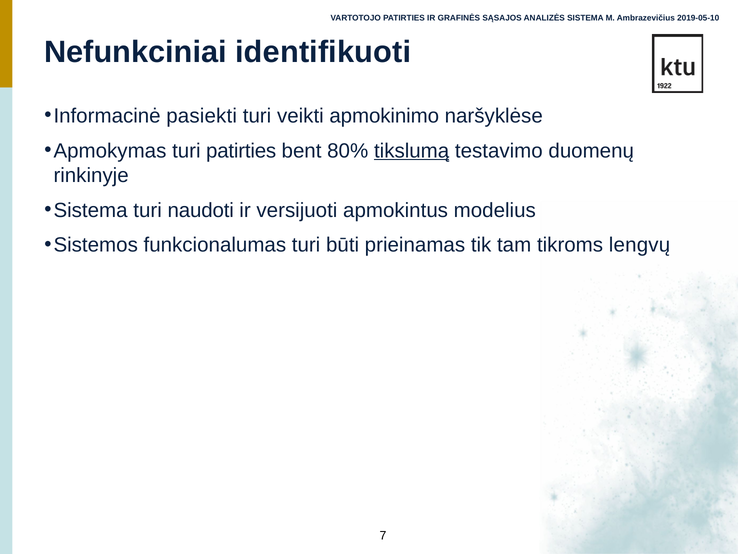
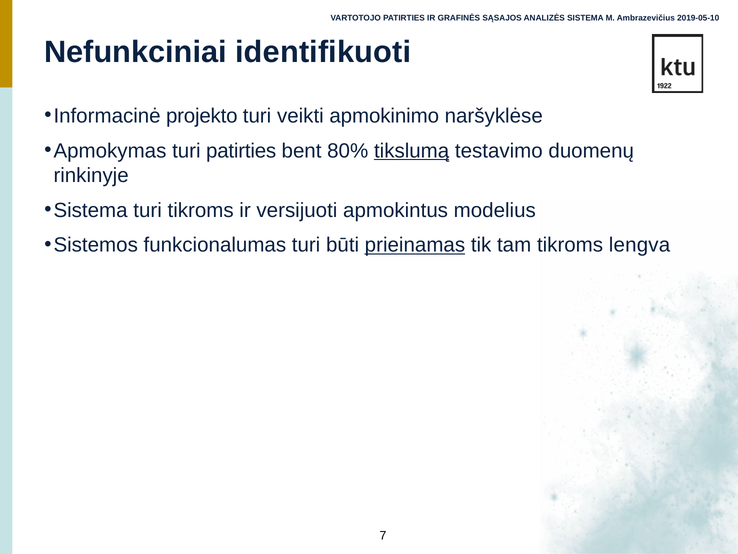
pasiekti: pasiekti -> projekto (202, 116)
turi naudoti: naudoti -> tikroms (201, 210)
prieinamas underline: none -> present (415, 245)
lengvų: lengvų -> lengva (640, 245)
